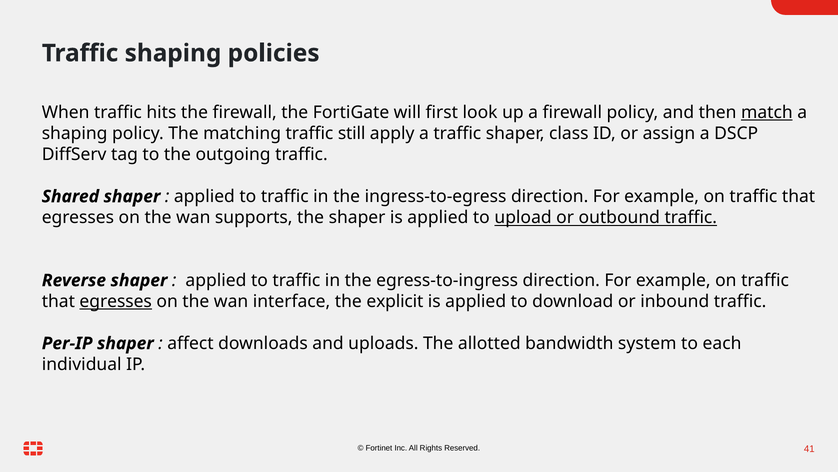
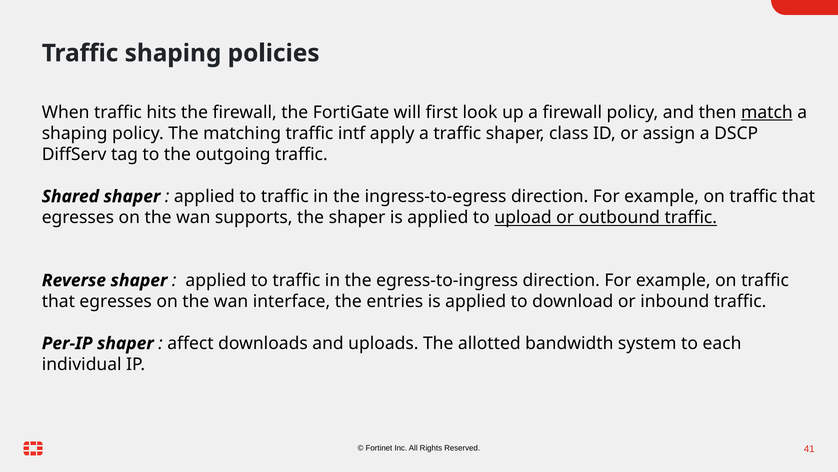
still: still -> intf (352, 133)
egresses underline: present -> none (116, 301)
explicit: explicit -> entries (395, 301)
